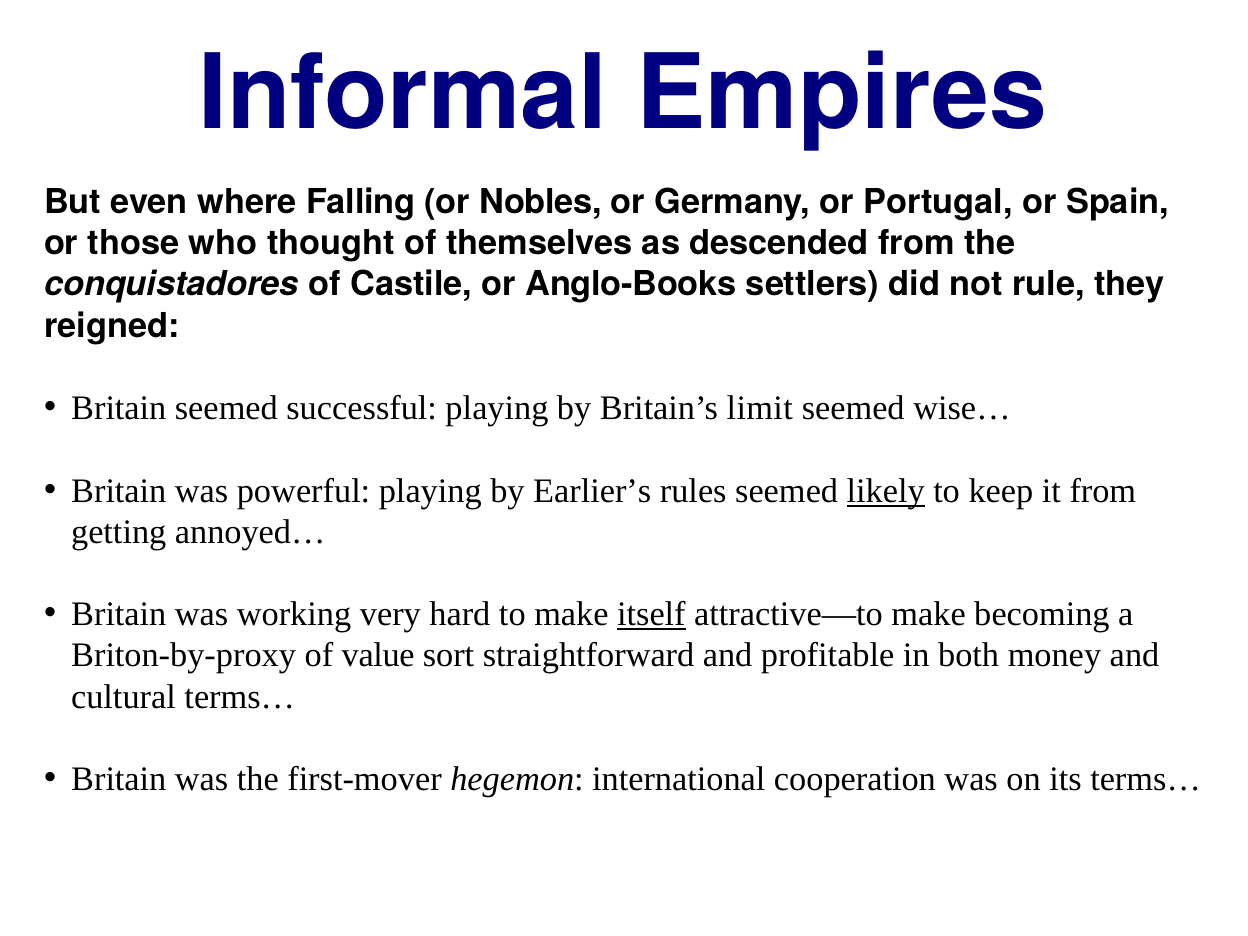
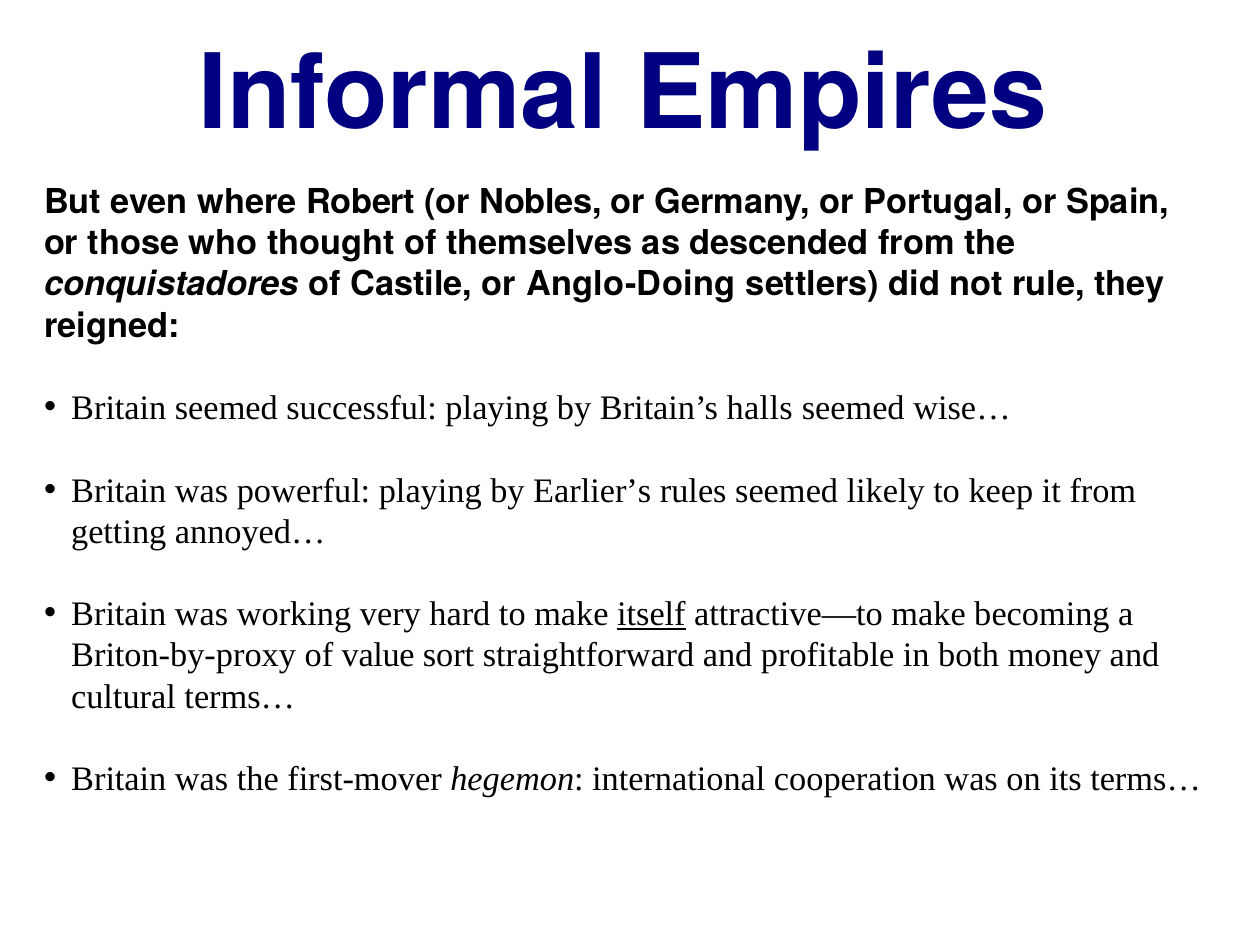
Falling: Falling -> Robert (361, 202)
Anglo-Books: Anglo-Books -> Anglo-Doing (631, 285)
limit: limit -> halls (760, 408)
likely underline: present -> none (886, 491)
